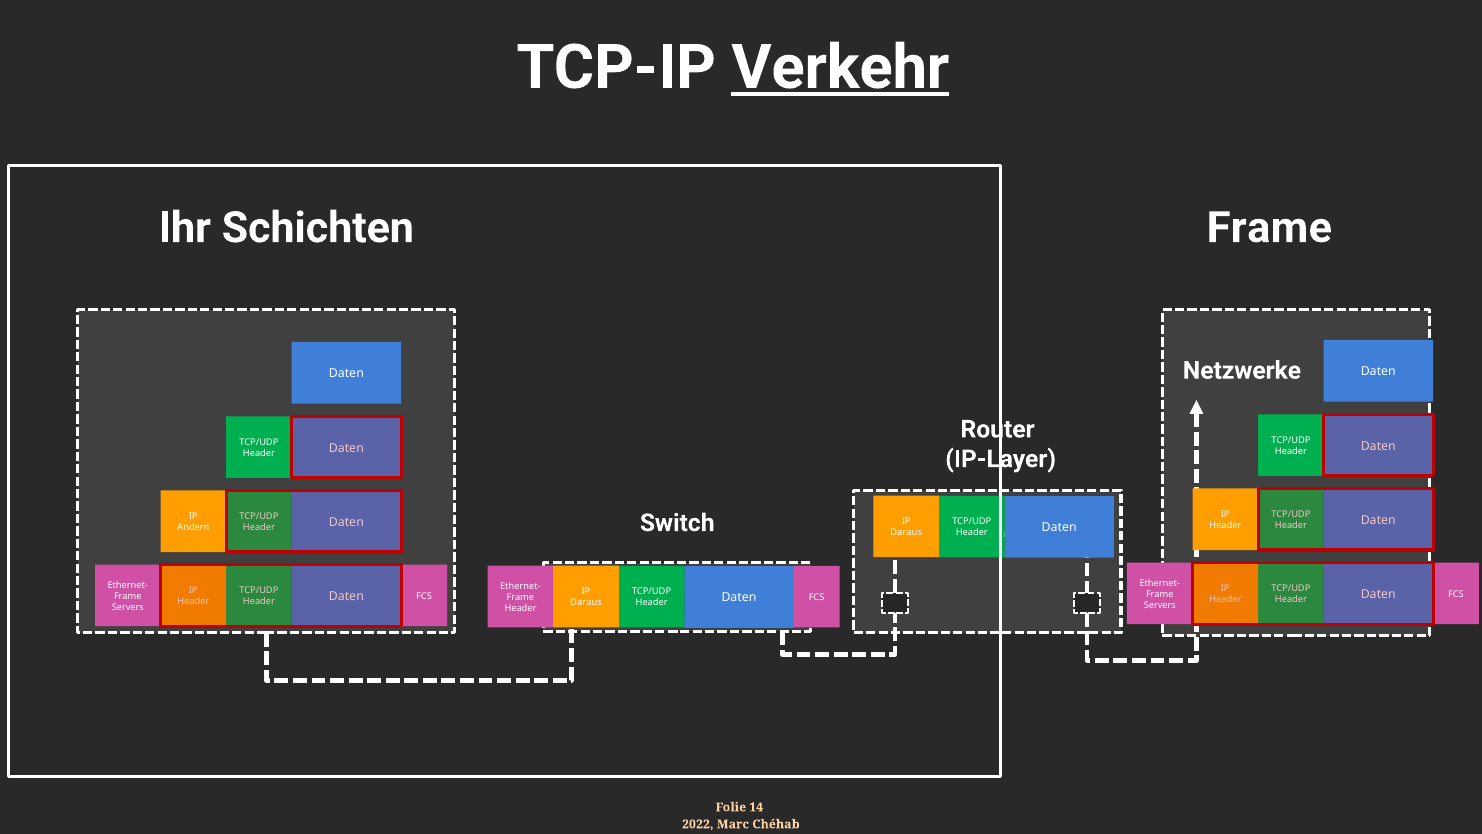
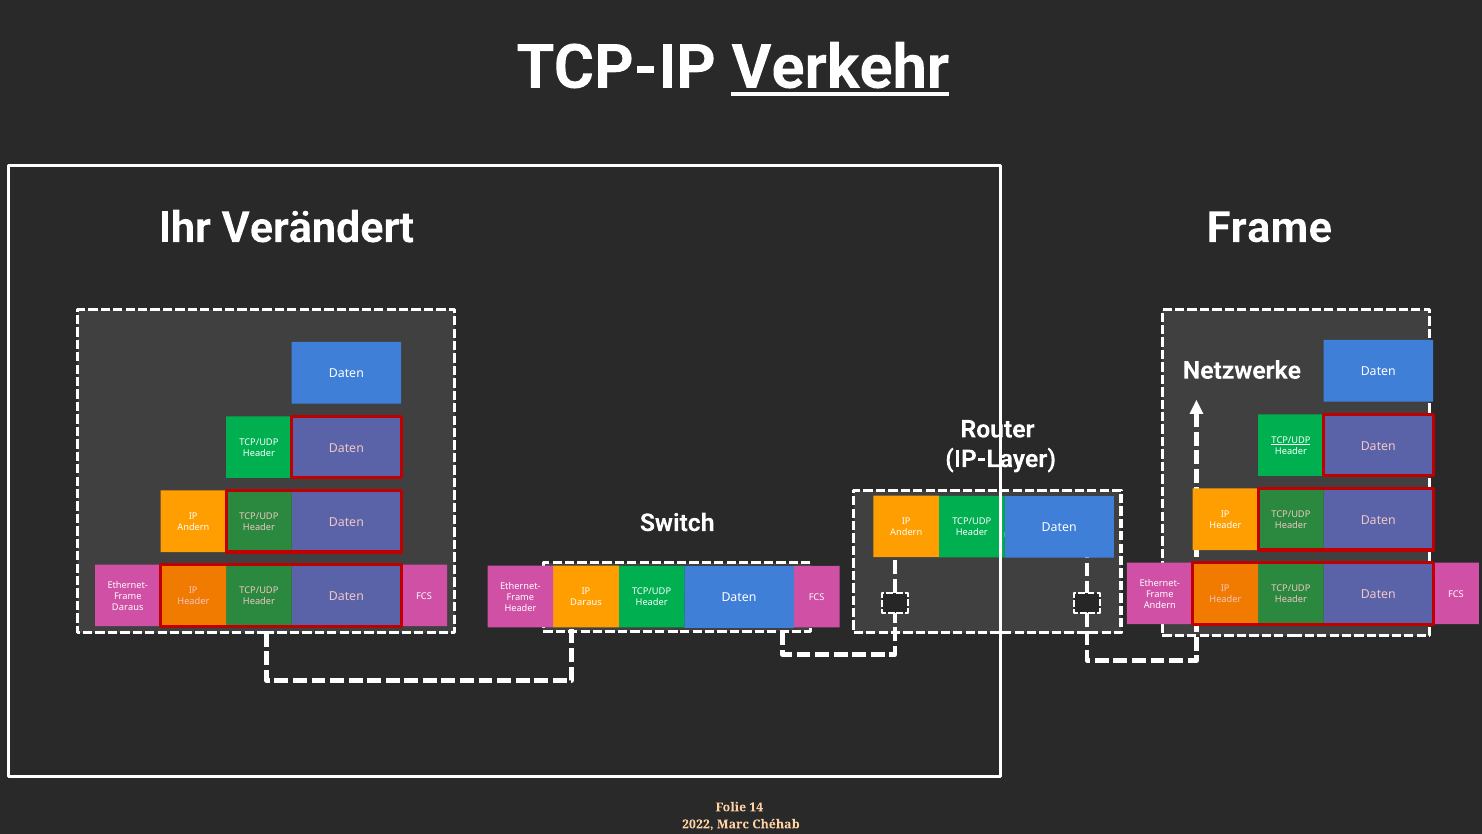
Schichten: Schichten -> Verändert (318, 228)
TCP/UDP underline: none -> present (1291, 440)
Daraus: Daraus -> Andern (906, 532)
Servers: Servers -> Andern (1160, 605)
Servers: Servers -> Daraus (128, 607)
